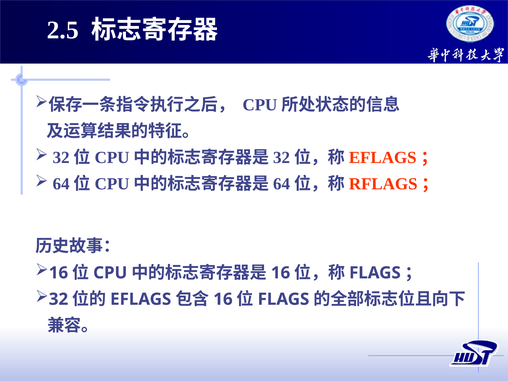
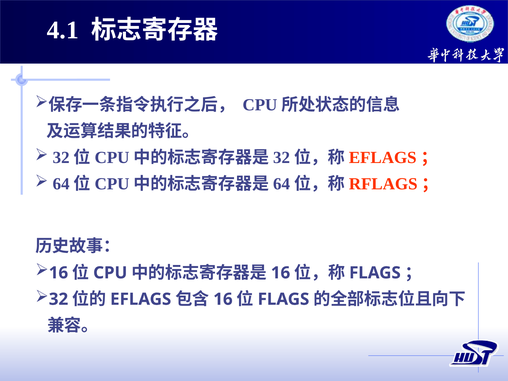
2.5: 2.5 -> 4.1 (63, 30)
